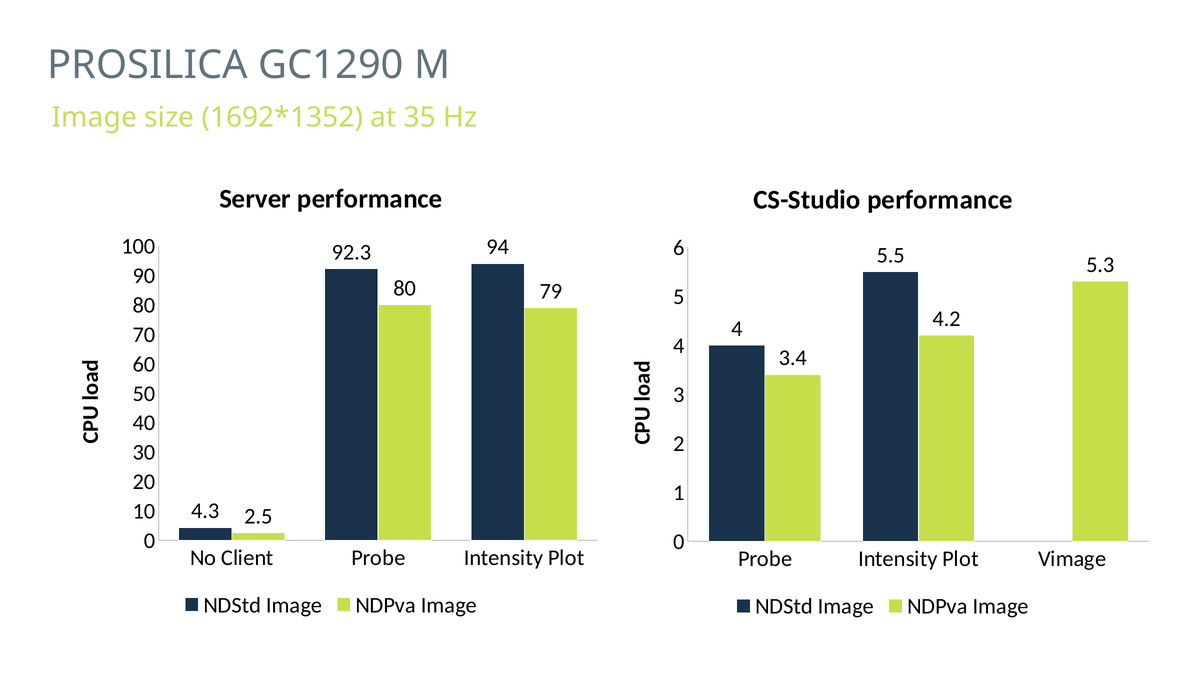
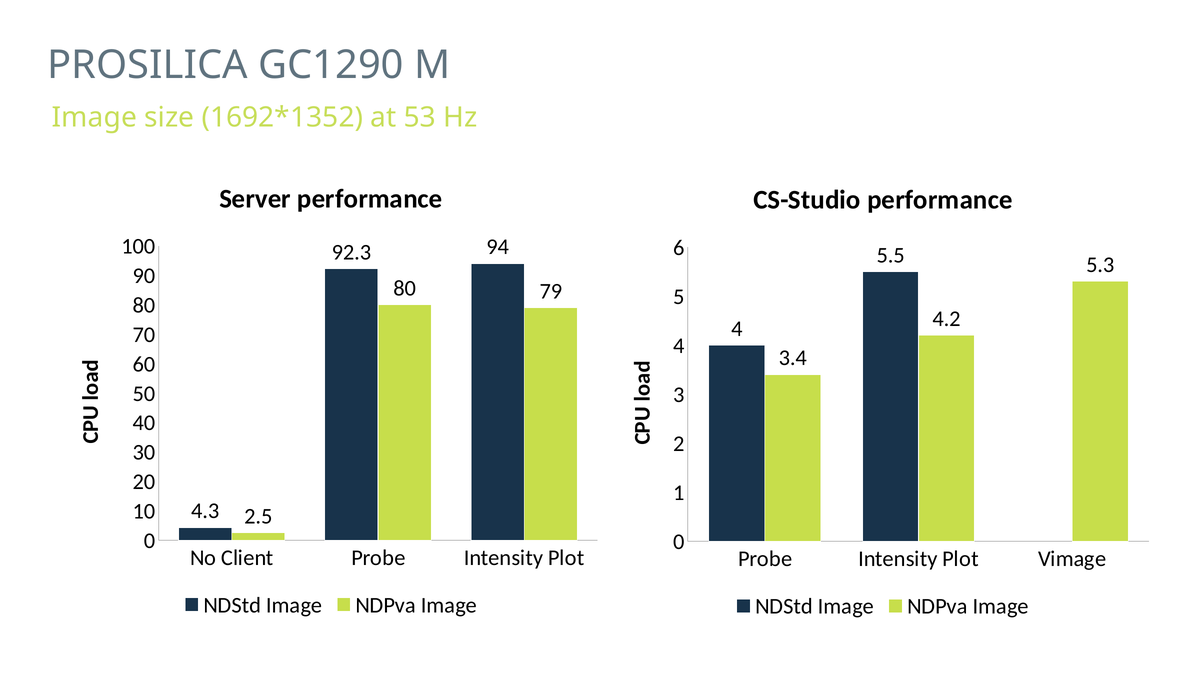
35: 35 -> 53 (420, 118)
